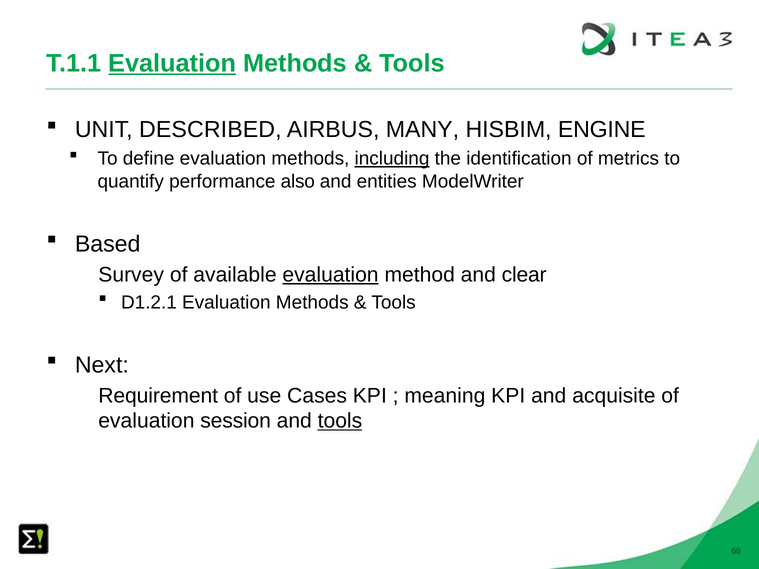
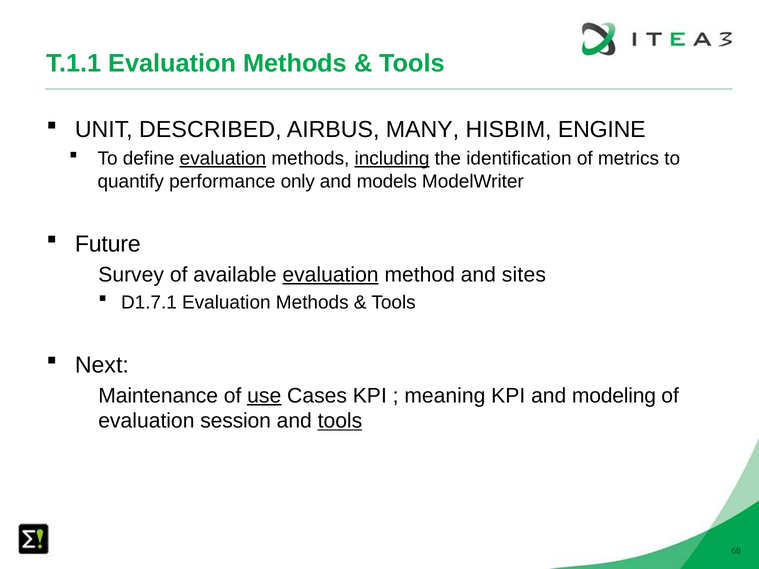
Evaluation underline: present -> none (172, 63)
evaluation underline: none -> present (223, 159)
also: also -> only (298, 181)
entities: entities -> models (387, 181)
Based: Based -> Future (108, 244)
clear: clear -> sites (524, 275)
D1.2.1: D1.2.1 -> D1.7.1 (149, 302)
Requirement: Requirement -> Maintenance (158, 396)
use underline: none -> present (264, 396)
acquisite: acquisite -> modeling (614, 396)
